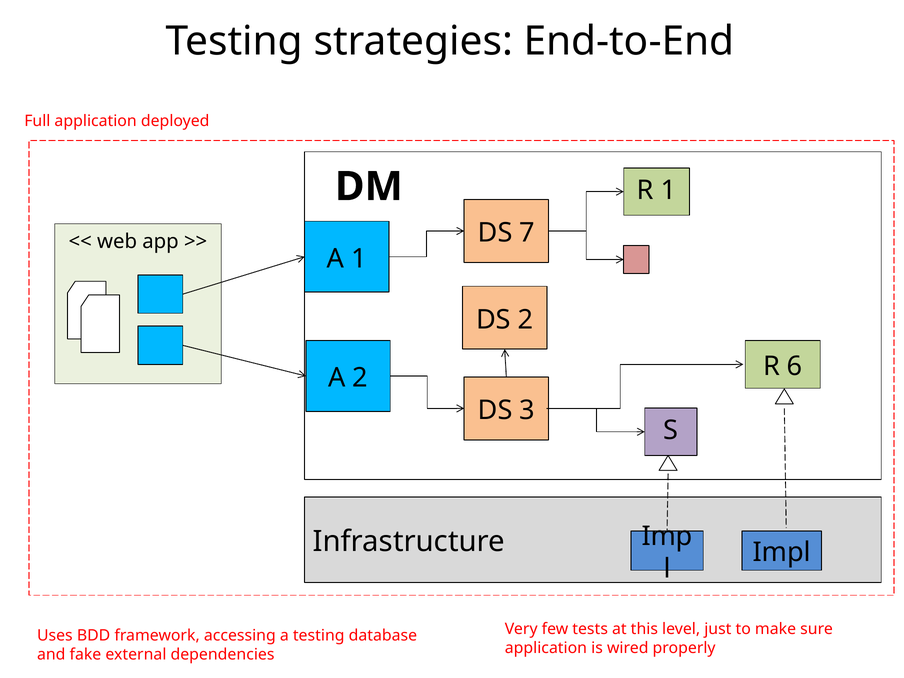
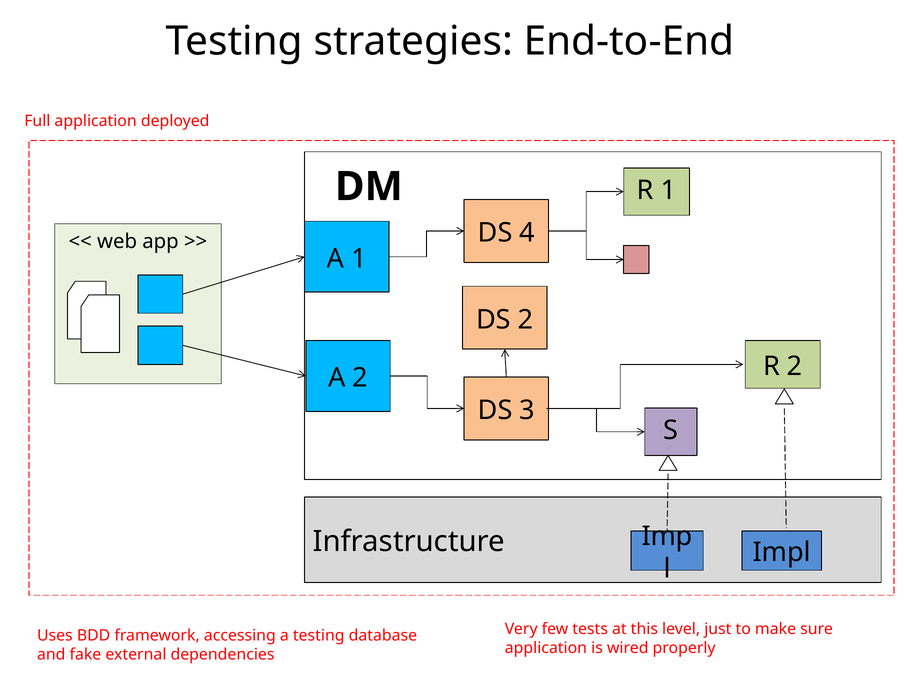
7: 7 -> 4 (527, 233)
R 6: 6 -> 2 (795, 366)
